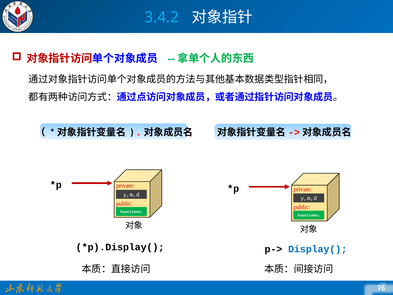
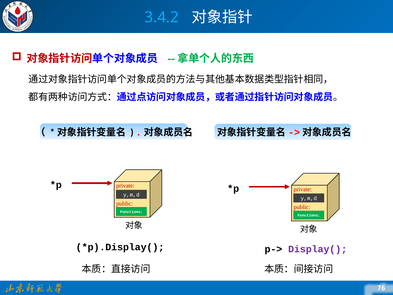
Display( colour: blue -> purple (318, 249)
